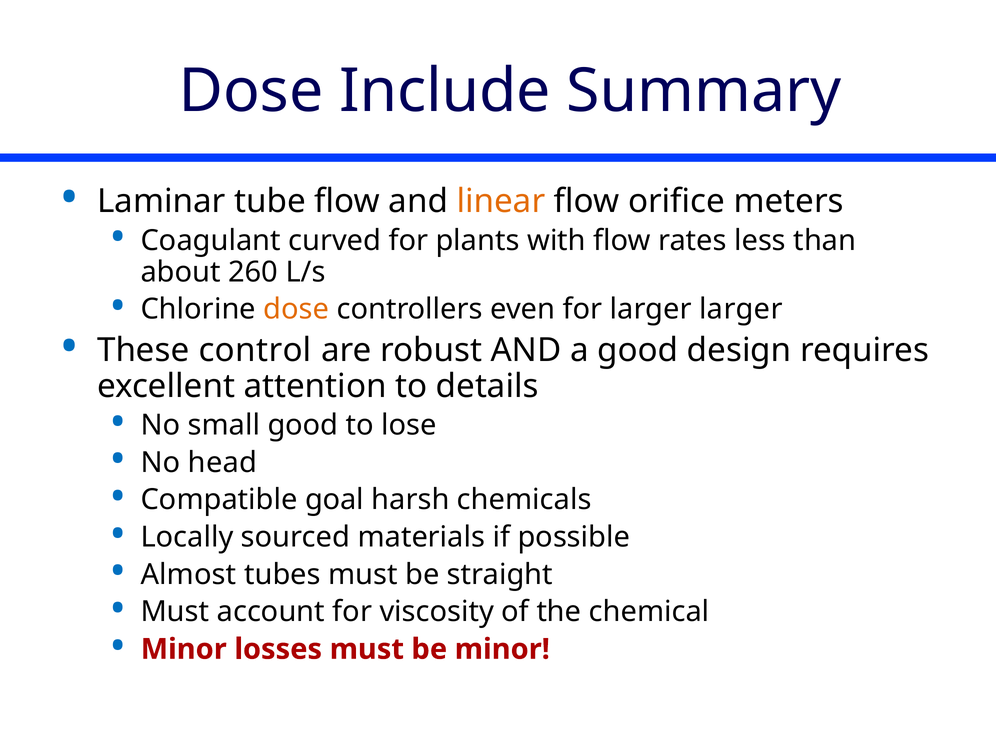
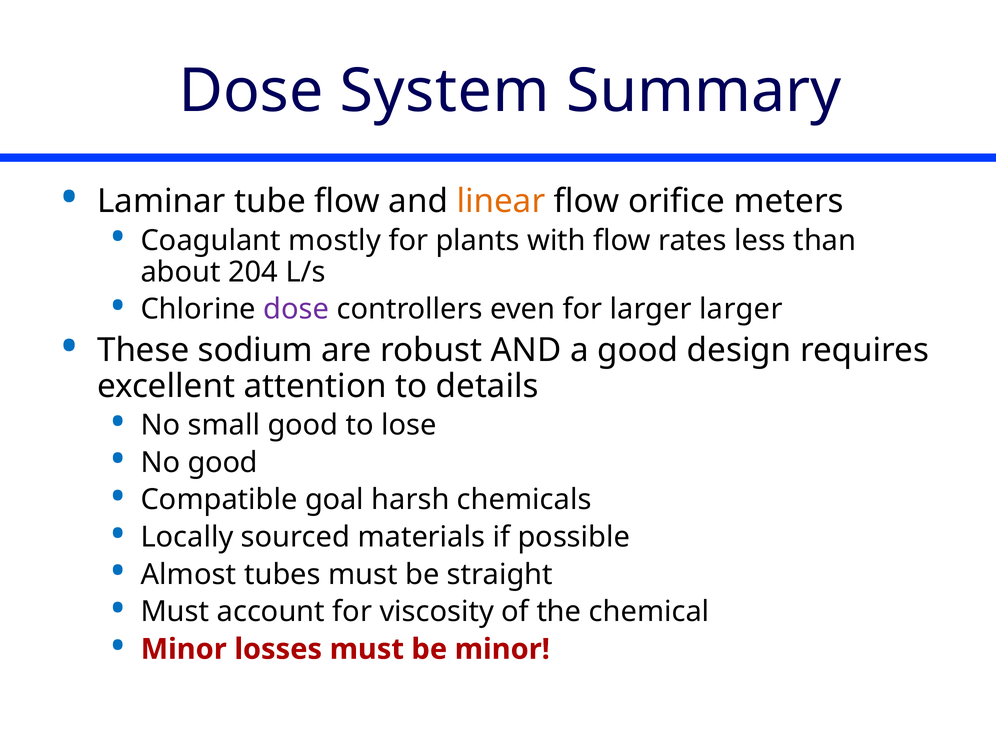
Include: Include -> System (445, 91)
curved: curved -> mostly (335, 241)
260: 260 -> 204 (253, 272)
dose colour: orange -> purple (296, 309)
control: control -> sodium (255, 350)
No head: head -> good (223, 463)
